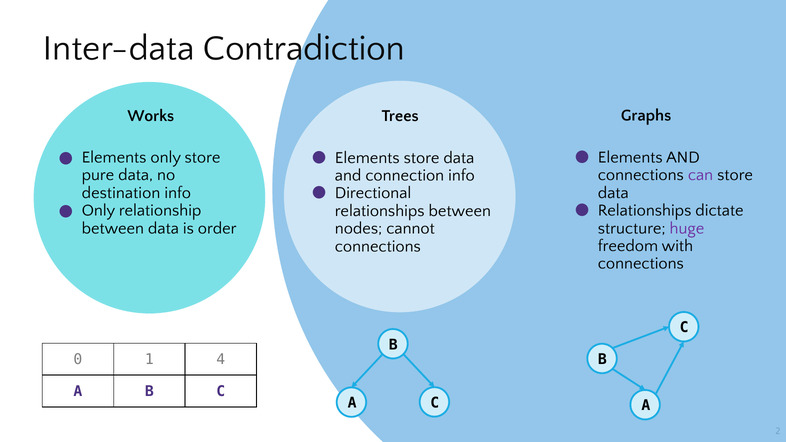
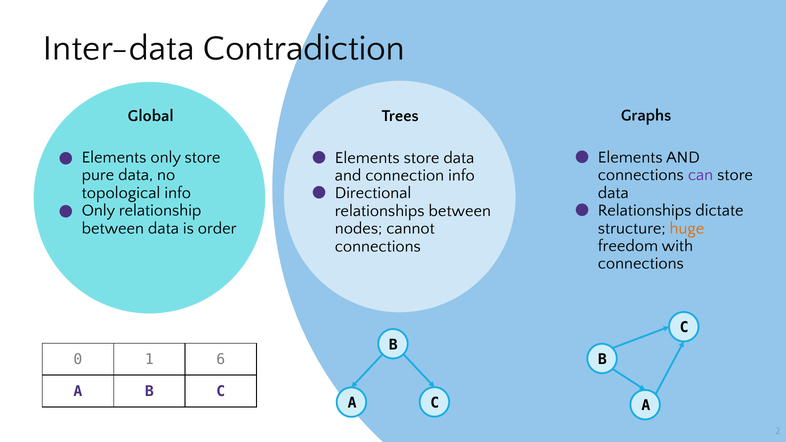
Works: Works -> Global (151, 116)
destination: destination -> topological (121, 193)
huge colour: purple -> orange (687, 228)
4: 4 -> 6 (221, 359)
